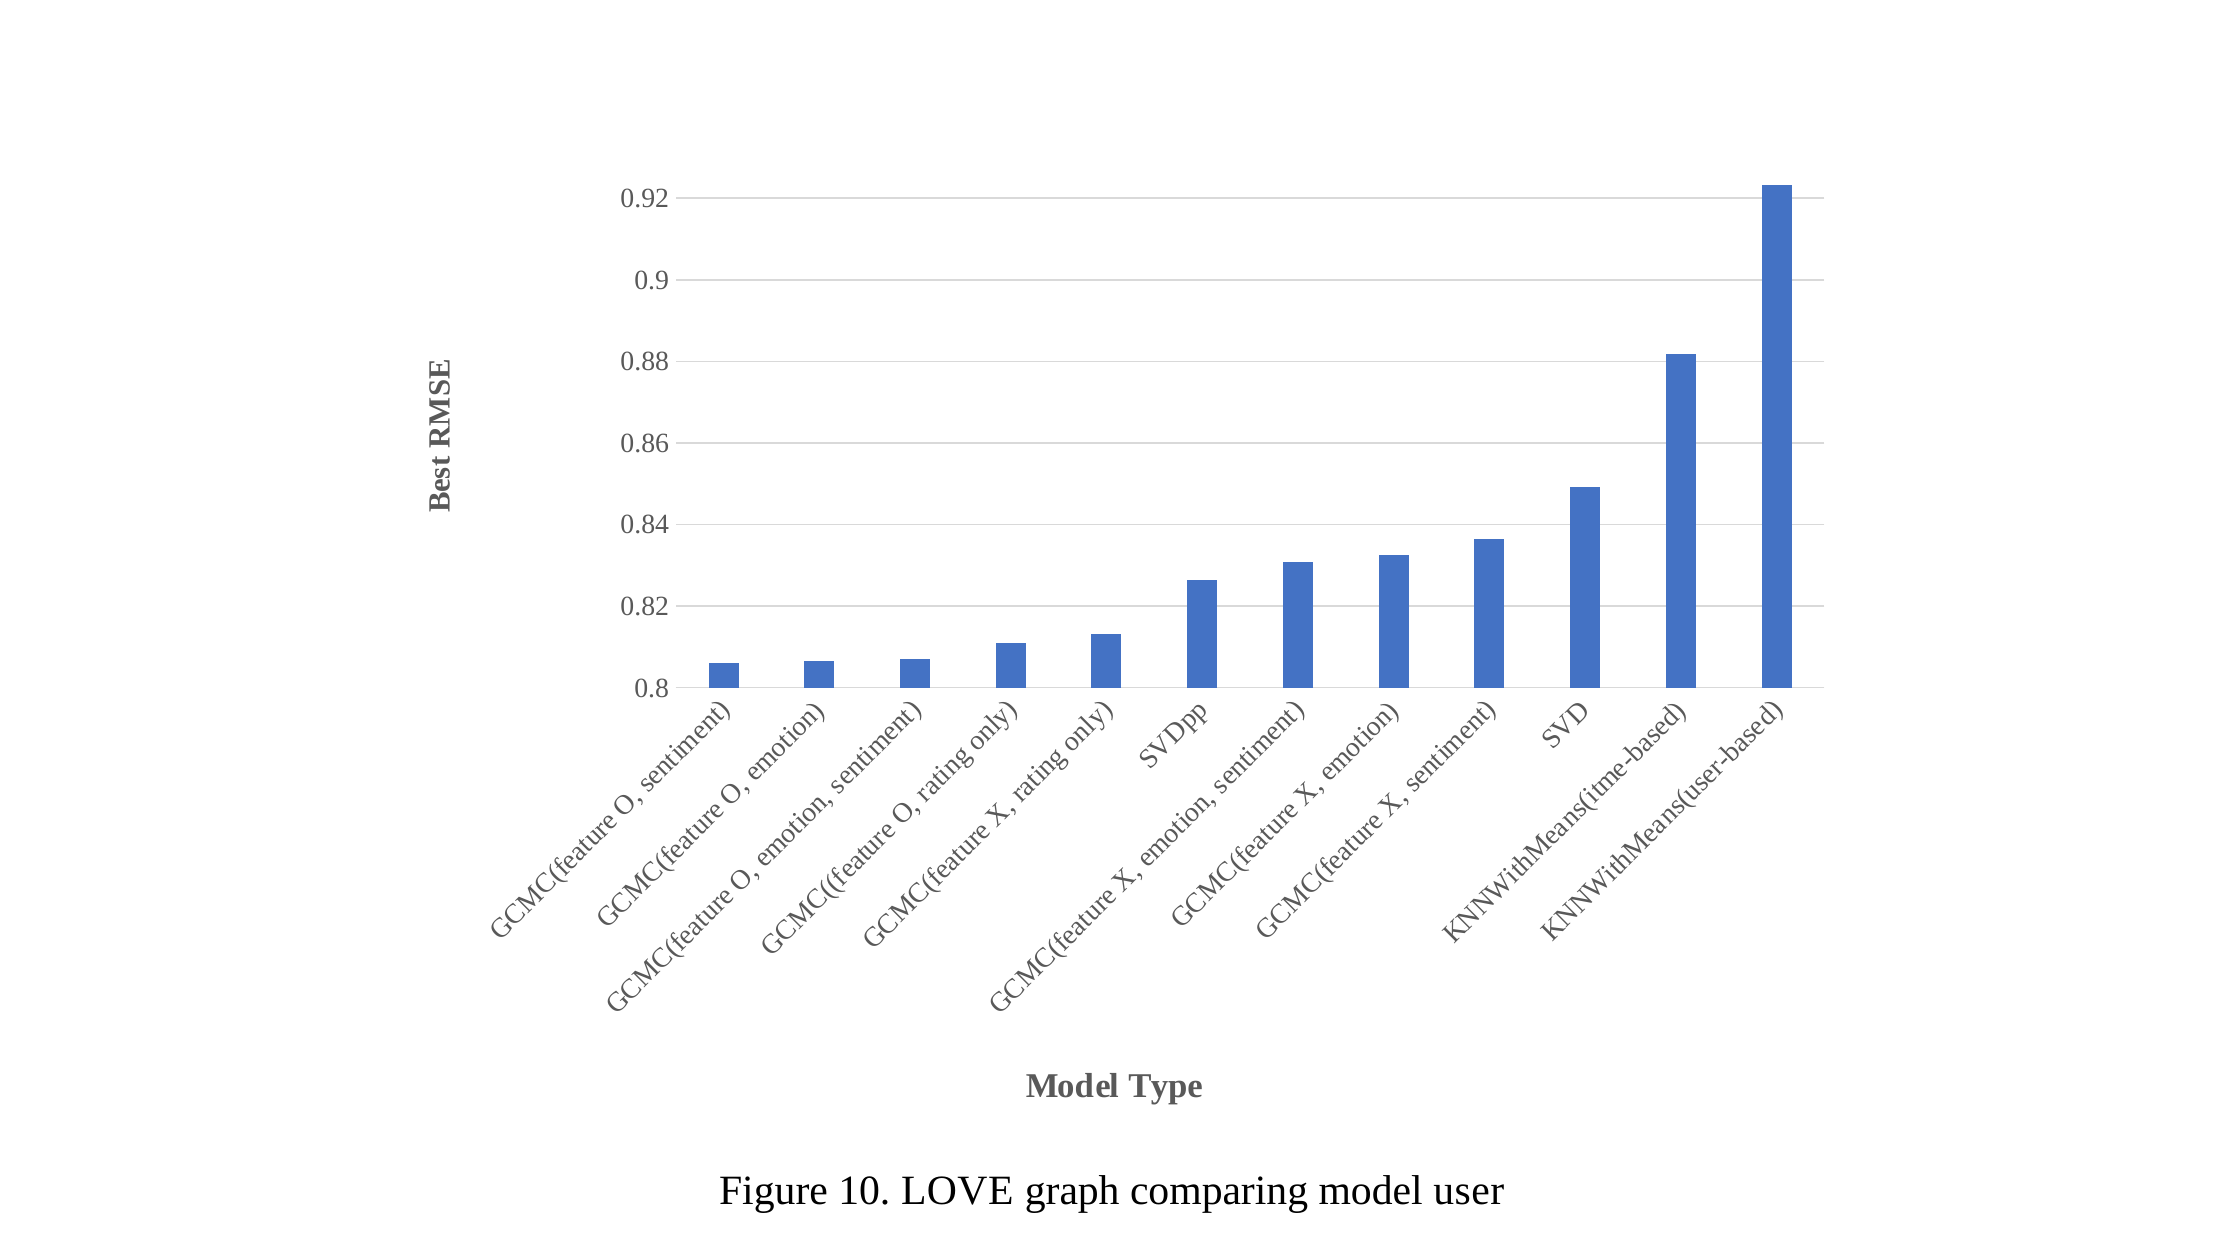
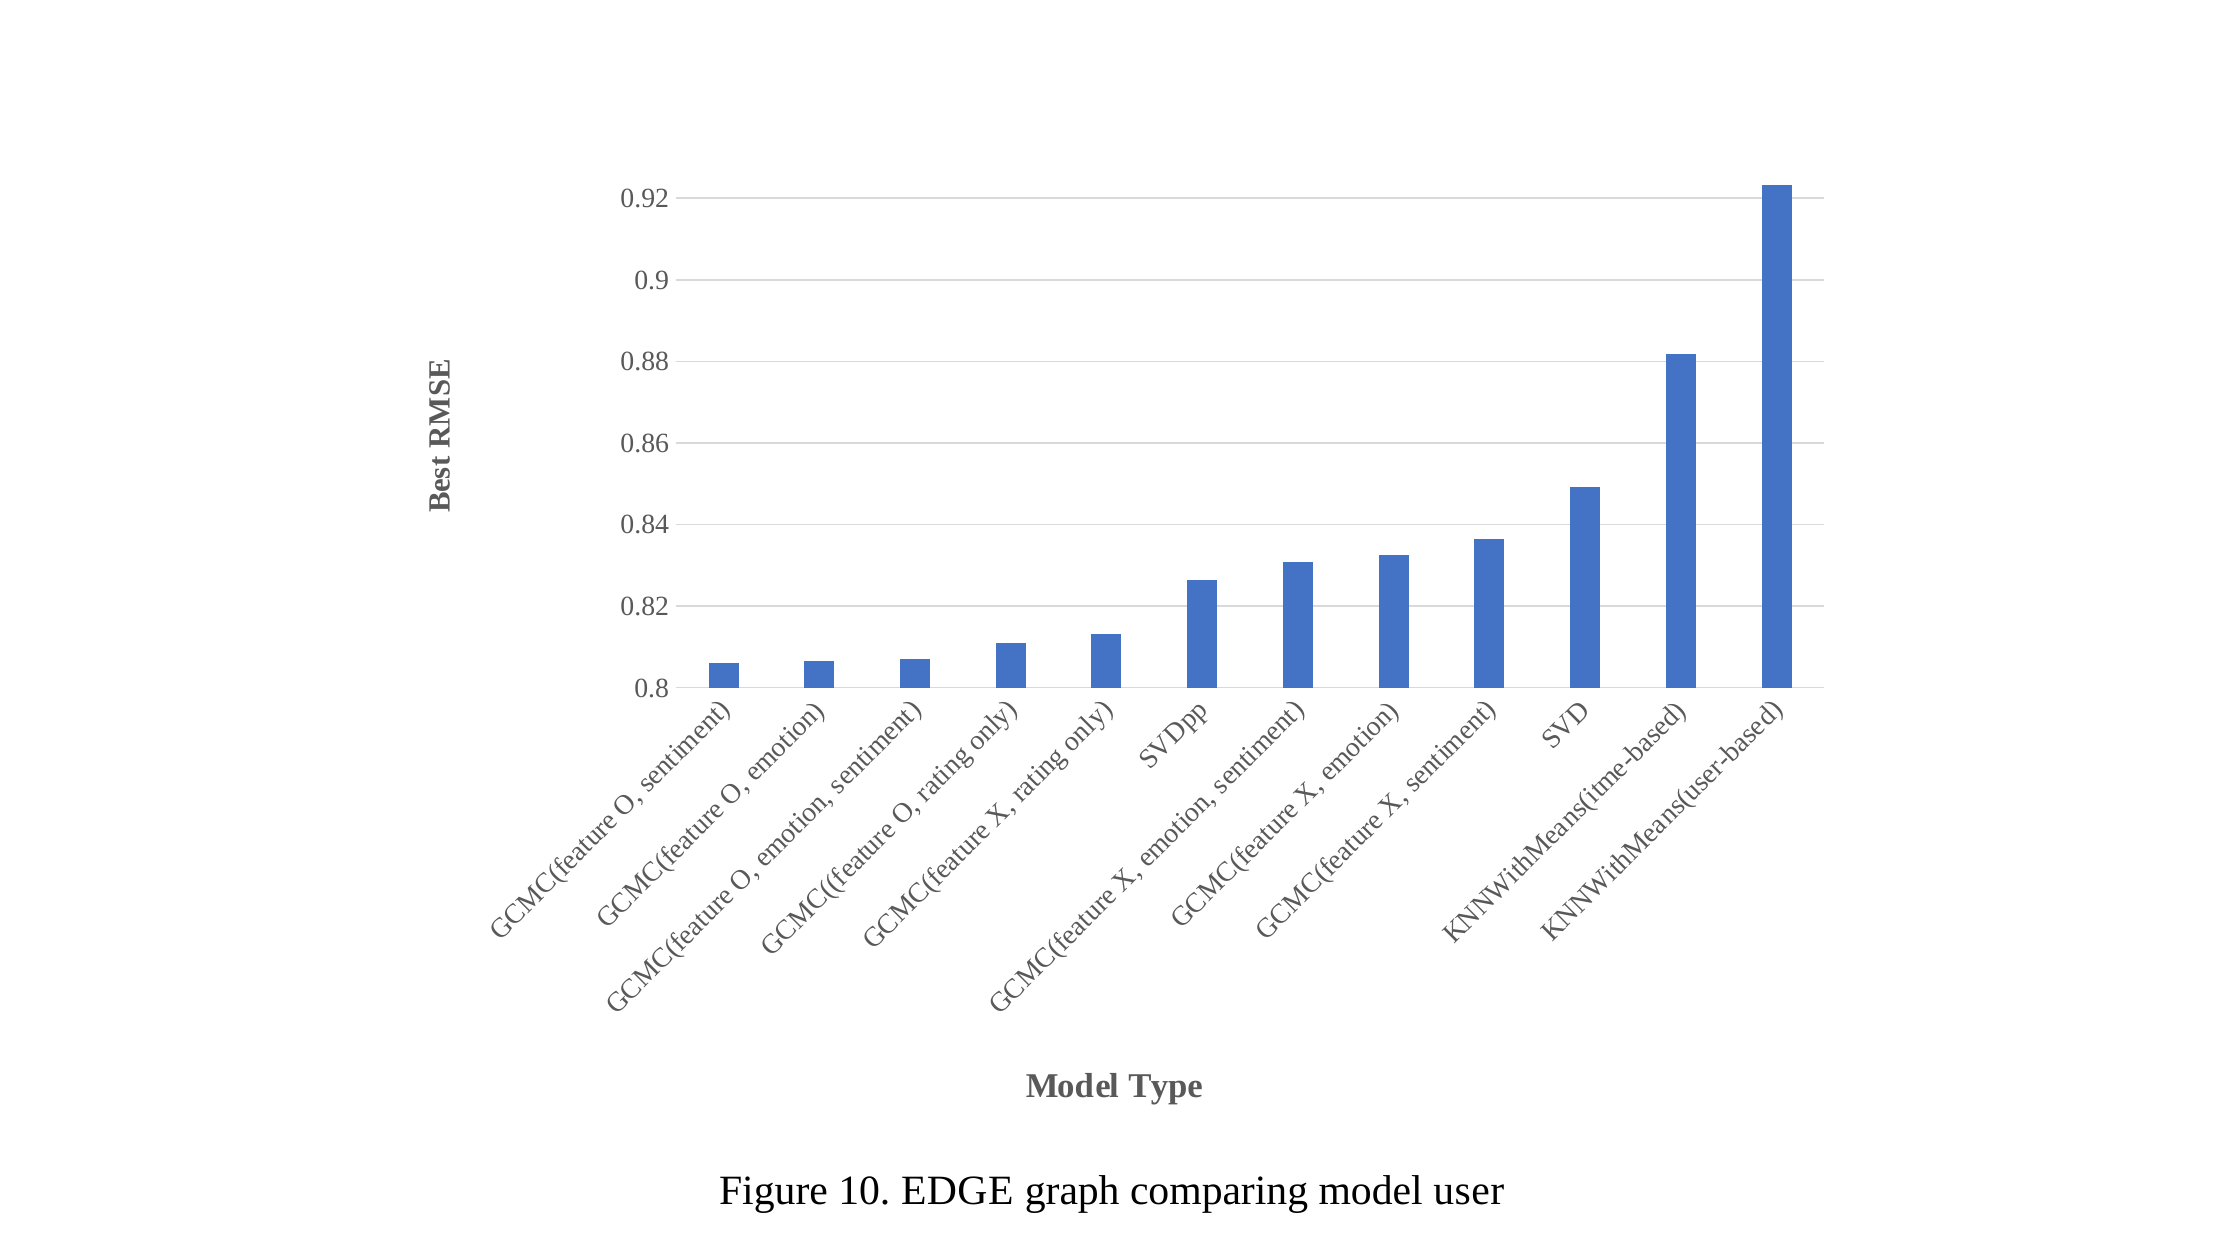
LOVE: LOVE -> EDGE (957, 1191)
